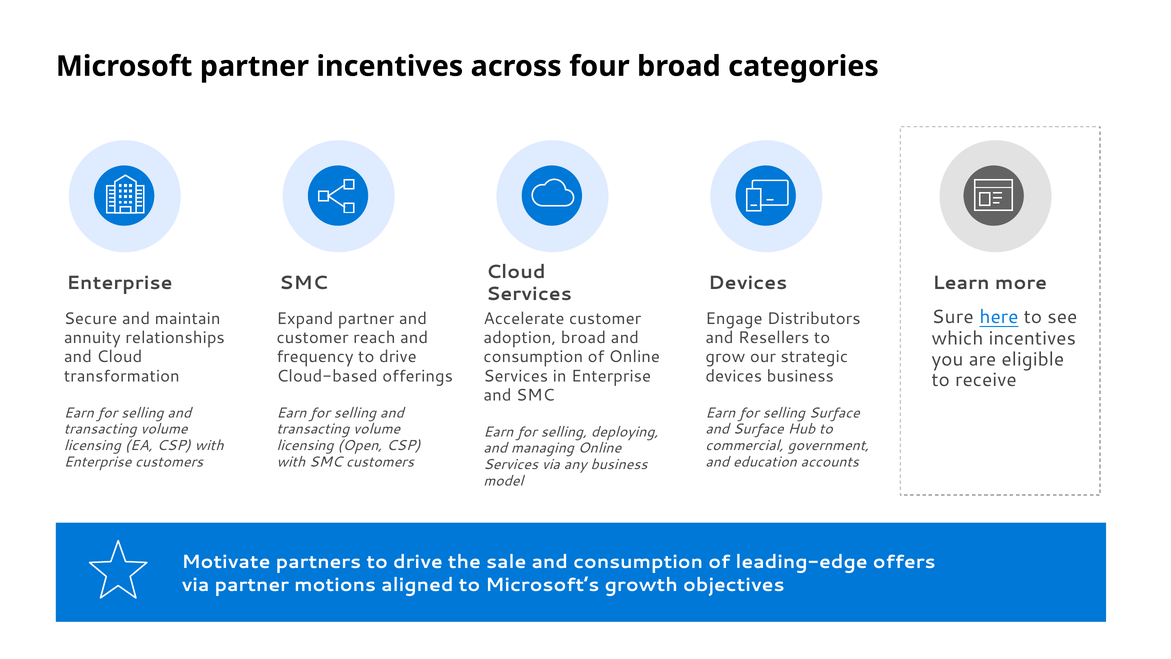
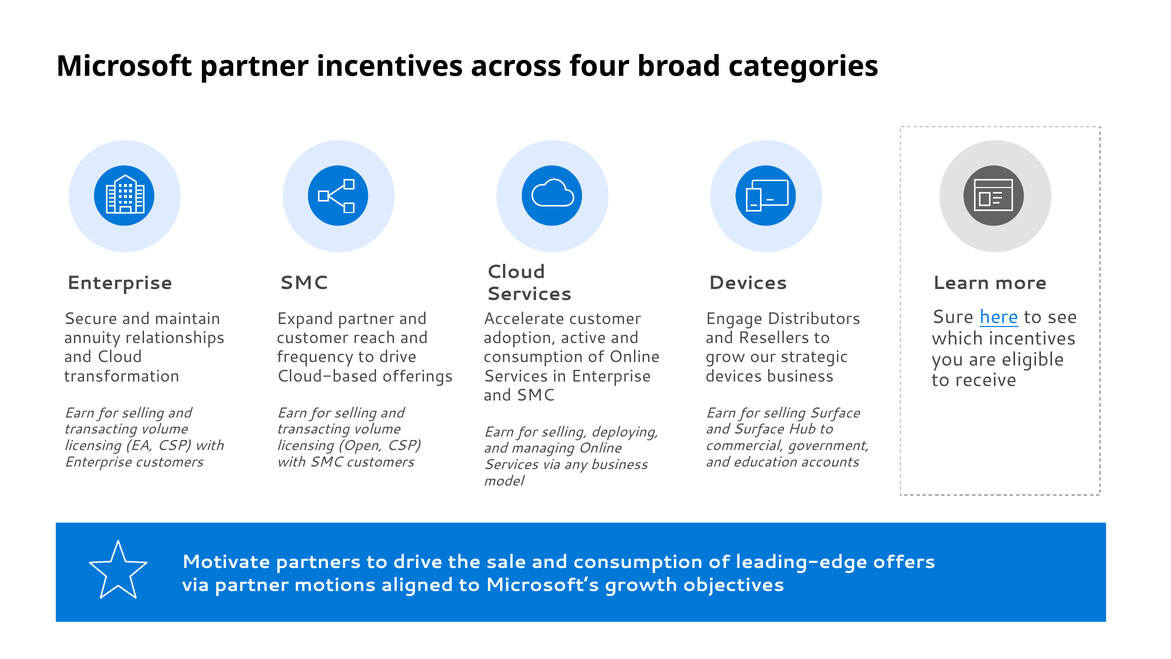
adoption broad: broad -> active (583, 338)
